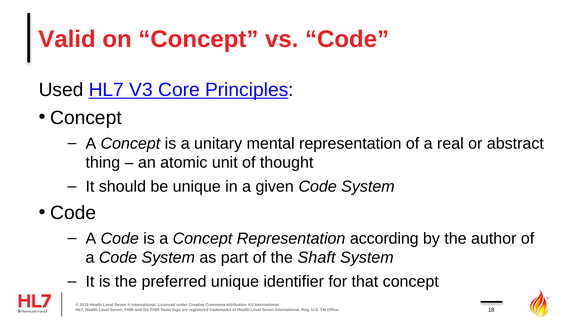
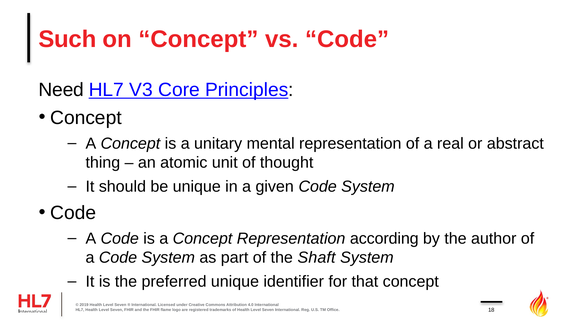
Valid: Valid -> Such (67, 39)
Used: Used -> Need (61, 90)
